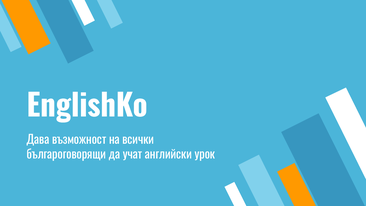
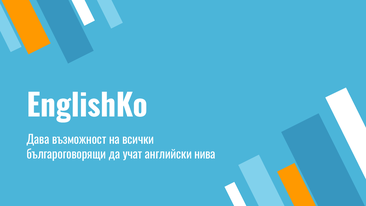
урок: урок -> нива (205, 155)
